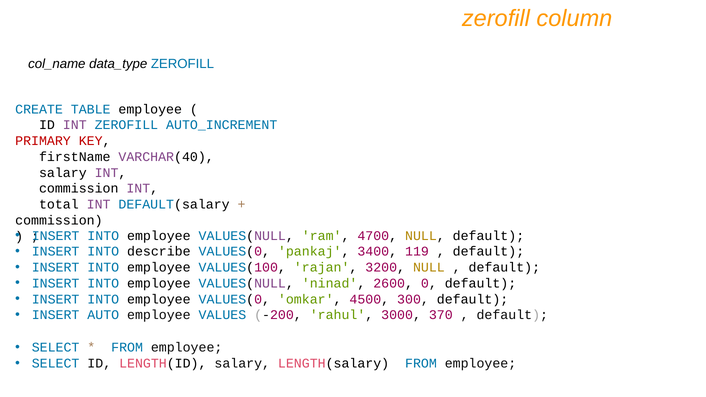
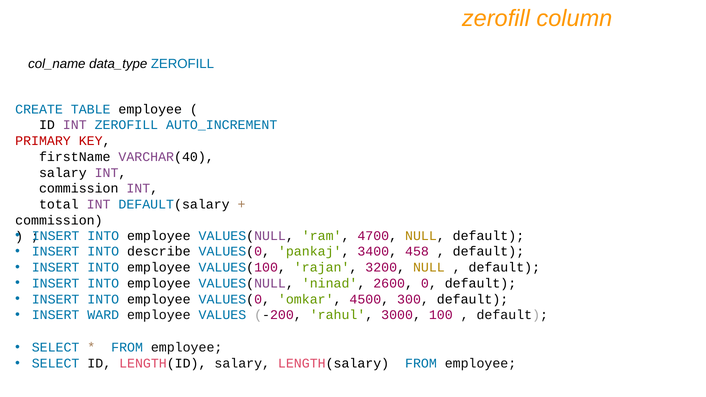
119: 119 -> 458 (417, 252)
AUTO: AUTO -> WARD (103, 315)
370: 370 -> 100 (441, 315)
